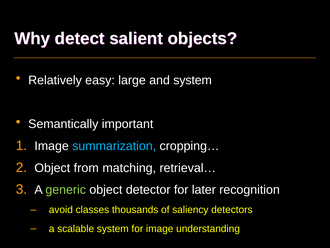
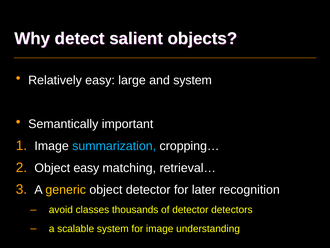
Object from: from -> easy (86, 168)
generic colour: light green -> yellow (66, 189)
of saliency: saliency -> detector (190, 209)
